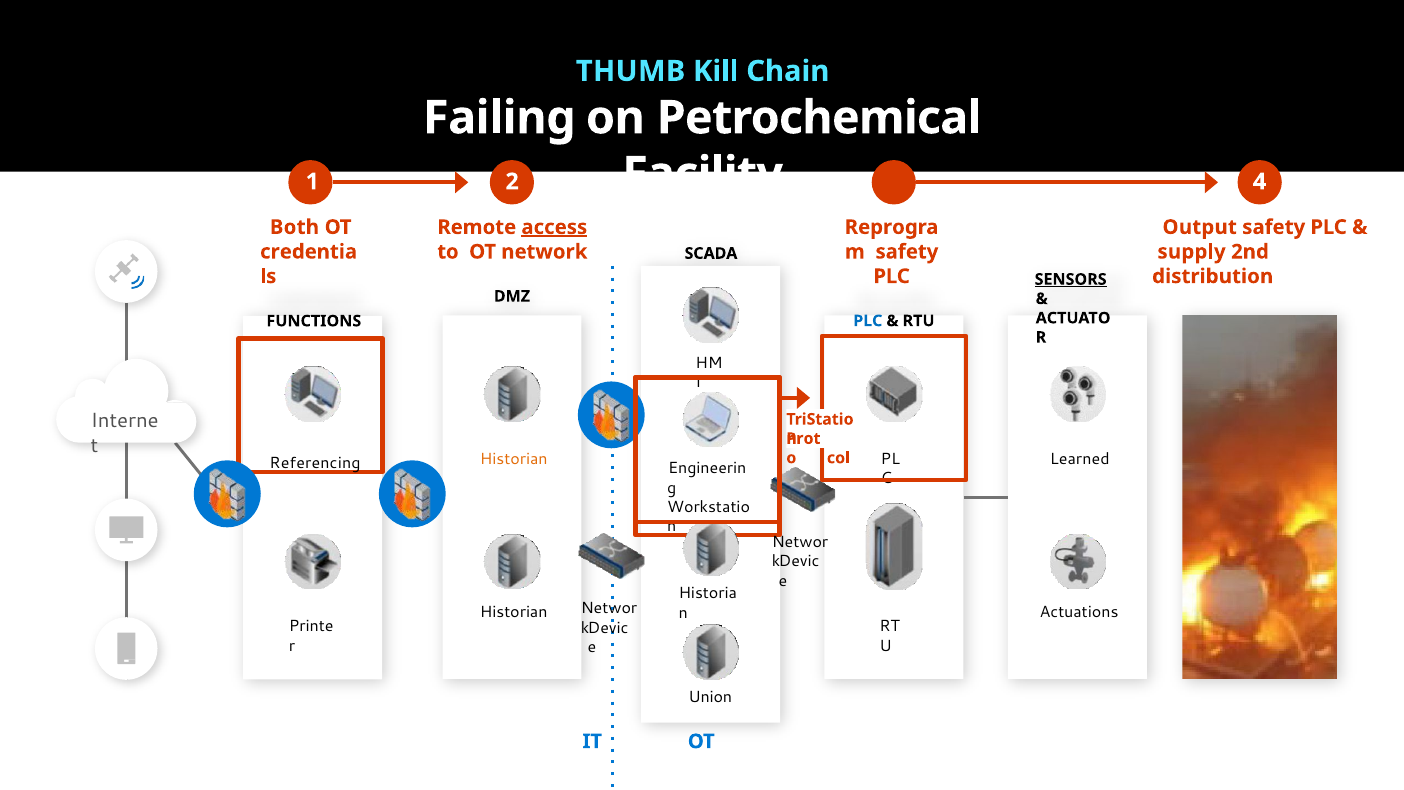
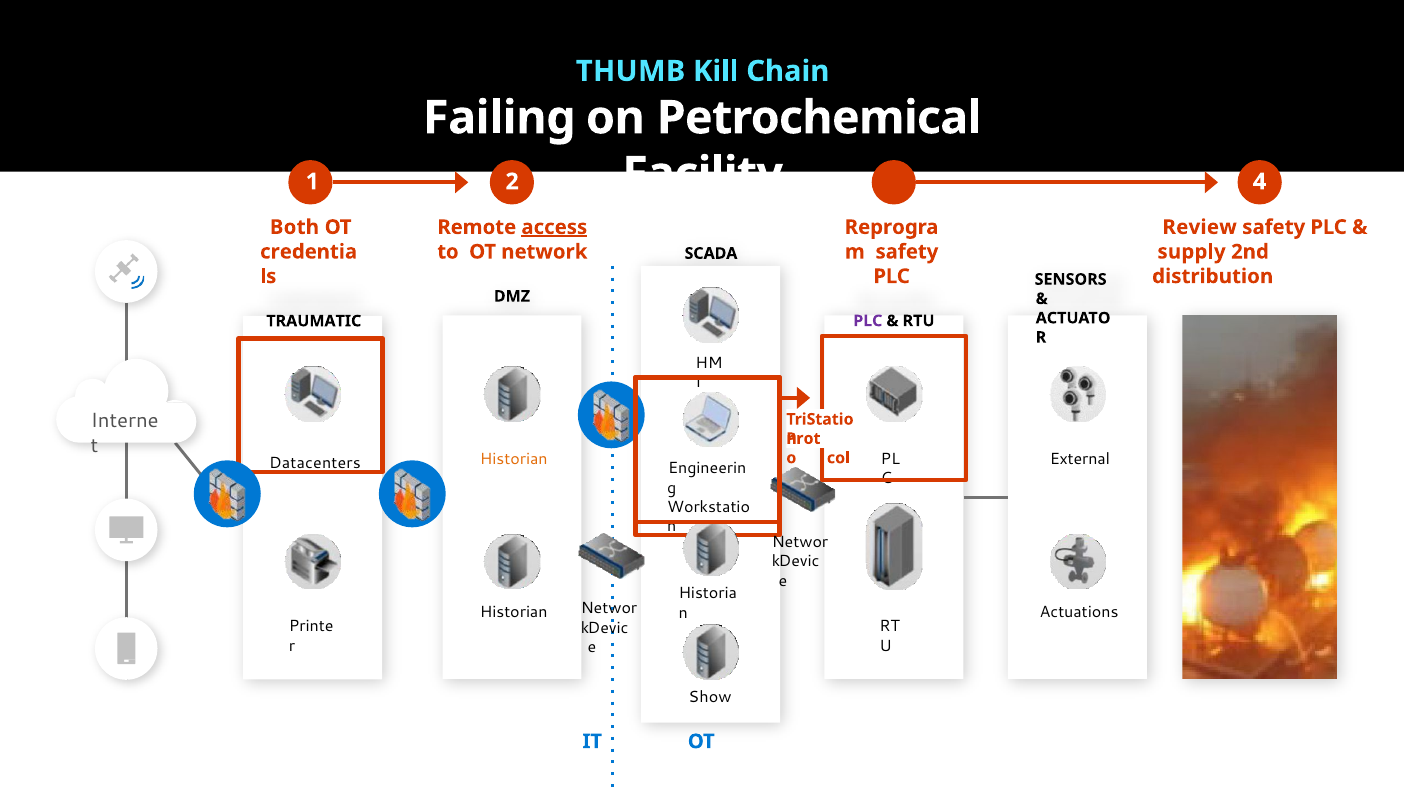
Output: Output -> Review (1200, 227)
SENSORS underline: present -> none (1071, 279)
PLC colour: blue -> purple (868, 321)
FUNCTIONS: FUNCTIONS -> TRAUMATIC (314, 321)
Learned: Learned -> External (1080, 459)
Referencing: Referencing -> Datacenters (315, 463)
Union: Union -> Show (710, 697)
